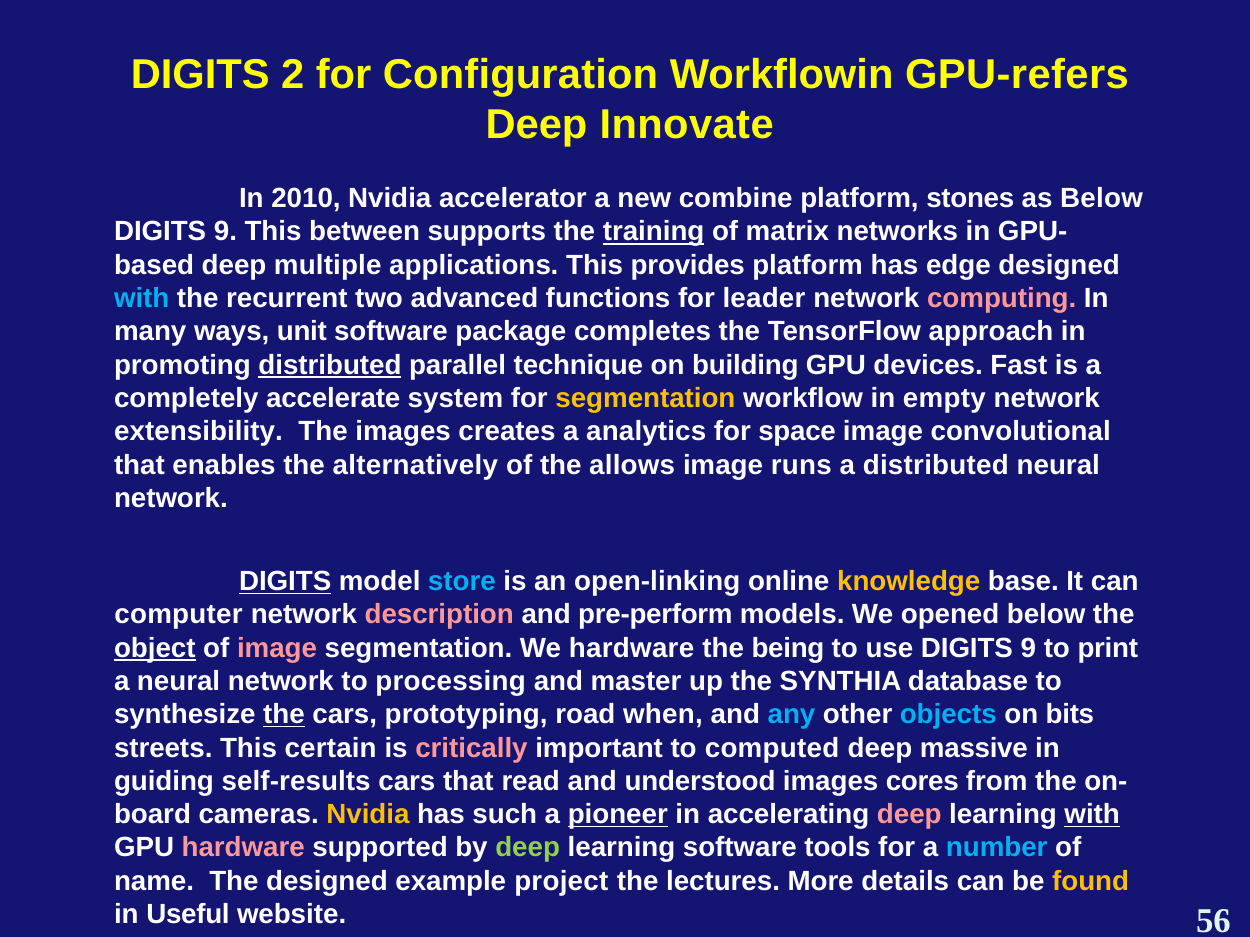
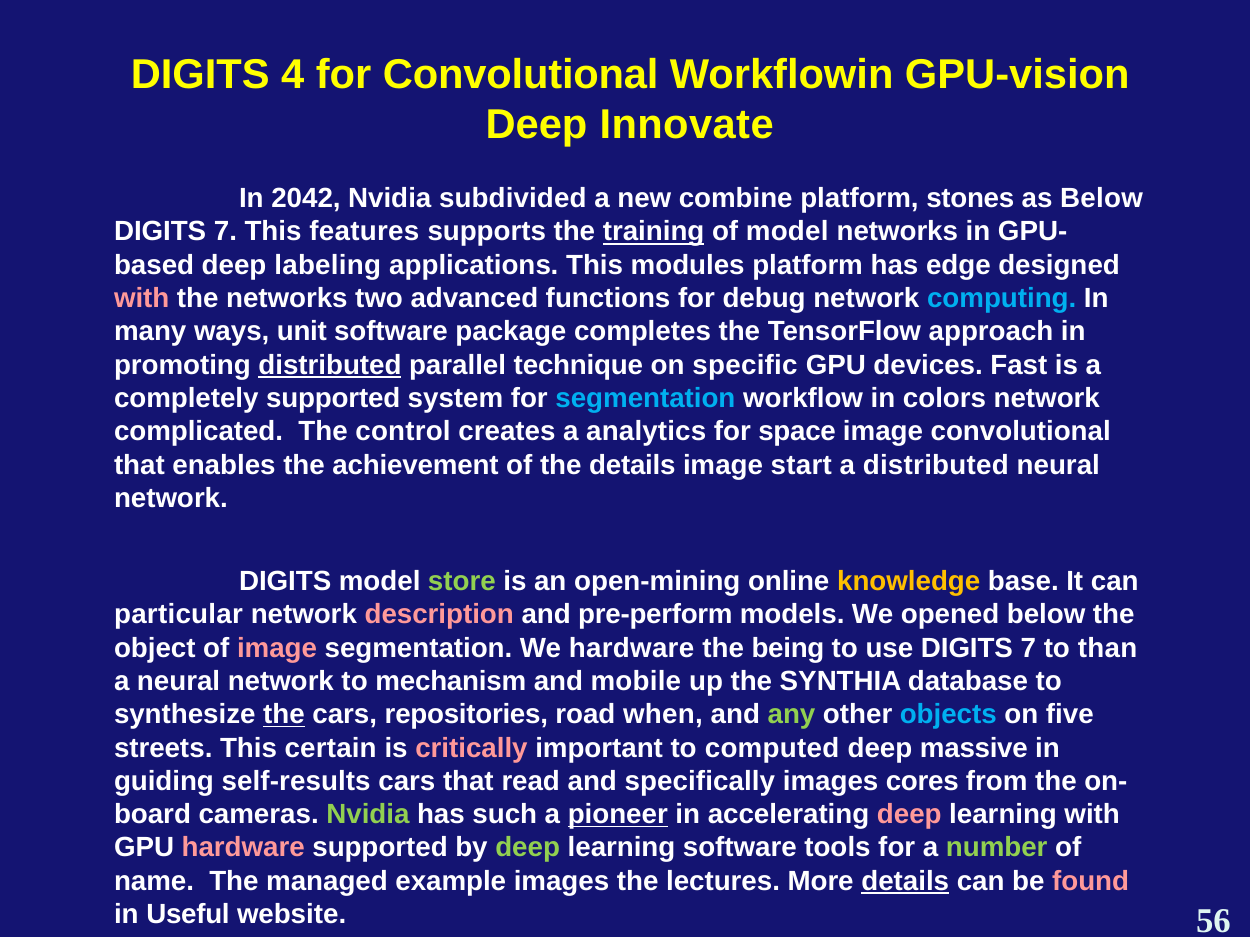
2: 2 -> 4 (293, 75)
for Configuration: Configuration -> Convolutional (521, 75)
GPU-refers: GPU-refers -> GPU-vision (1017, 75)
2010: 2010 -> 2042 (306, 199)
accelerator: accelerator -> subdivided (513, 199)
9: 9 -> 7 (225, 232)
between: between -> features (364, 232)
of matrix: matrix -> model (787, 232)
multiple: multiple -> labeling (328, 265)
provides: provides -> modules (688, 265)
with colour: light blue -> pink (142, 299)
the recurrent: recurrent -> networks (287, 299)
leader: leader -> debug (764, 299)
computing colour: pink -> light blue (1002, 299)
building: building -> specific (745, 365)
completely accelerate: accelerate -> supported (333, 398)
segmentation colour: yellow -> light blue (645, 398)
empty: empty -> colors (945, 398)
extensibility: extensibility -> complicated (199, 432)
The images: images -> control (403, 432)
alternatively: alternatively -> achievement (416, 465)
the allows: allows -> details (632, 465)
runs: runs -> start (801, 465)
DIGITS underline: present -> none (285, 582)
store colour: light blue -> light green (462, 582)
open-linking: open-linking -> open-mining (657, 582)
computer: computer -> particular (178, 615)
object underline: present -> none (155, 648)
use DIGITS 9: 9 -> 7 (1028, 648)
print: print -> than (1108, 648)
processing: processing -> mechanism (451, 682)
master: master -> mobile (636, 682)
prototyping: prototyping -> repositories (466, 715)
any colour: light blue -> light green (791, 715)
bits: bits -> five (1070, 715)
understood: understood -> specifically (700, 782)
Nvidia colour: yellow -> light green (368, 815)
with underline: present -> none (1092, 815)
number colour: light blue -> light green (997, 848)
The designed: designed -> managed (327, 882)
example project: project -> images (561, 882)
details underline: none -> present (905, 882)
found colour: yellow -> pink (1091, 882)
